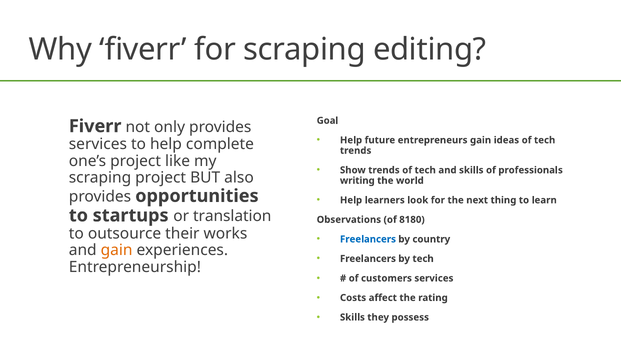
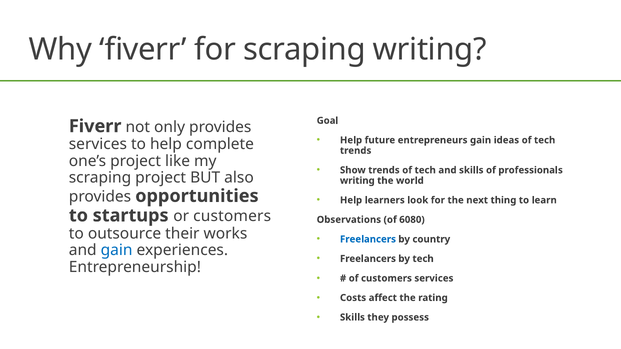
scraping editing: editing -> writing (430, 50)
or translation: translation -> customers (232, 216)
8180: 8180 -> 6080 (412, 220)
gain colour: orange -> blue (117, 251)
